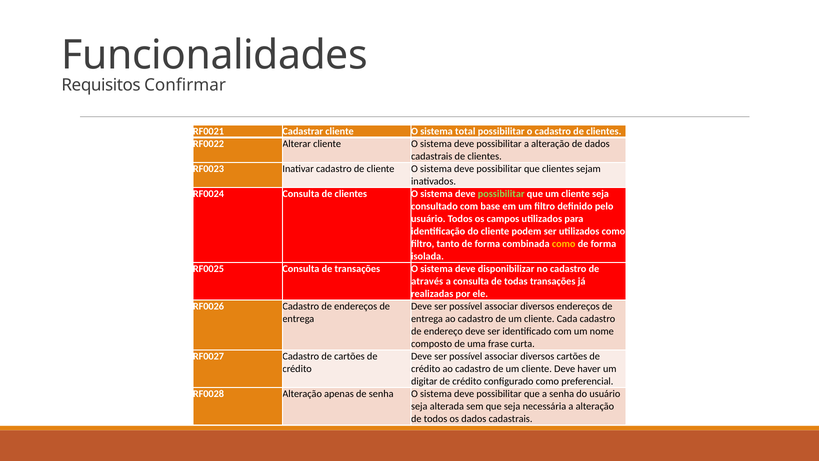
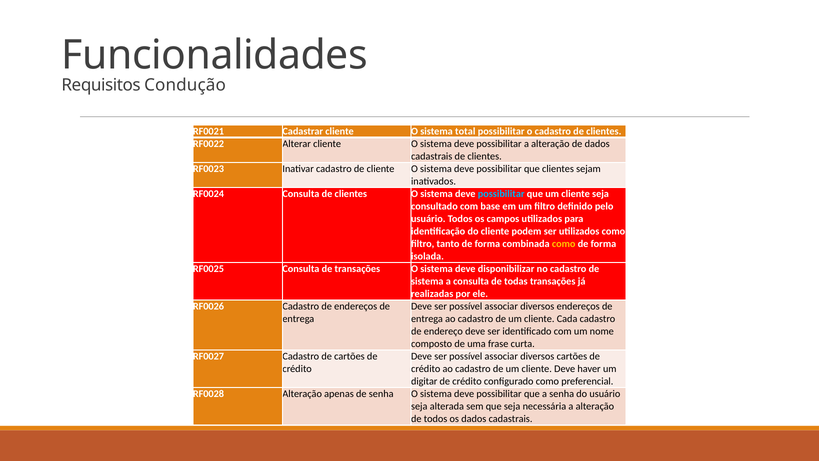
Confirmar: Confirmar -> Condução (185, 85)
possibilitar colour: light green -> light blue (501, 194)
através: através -> sistema (427, 281)
